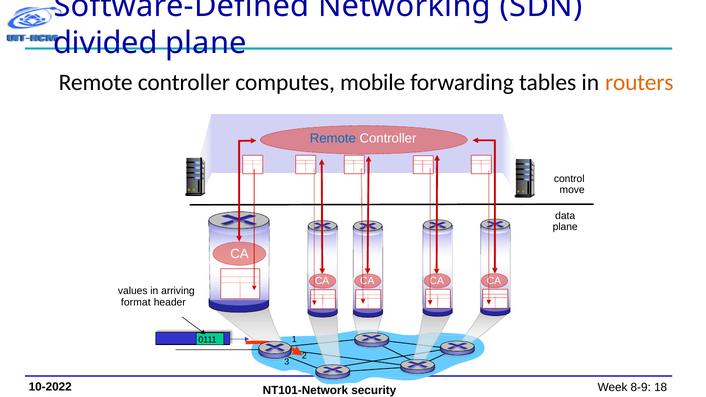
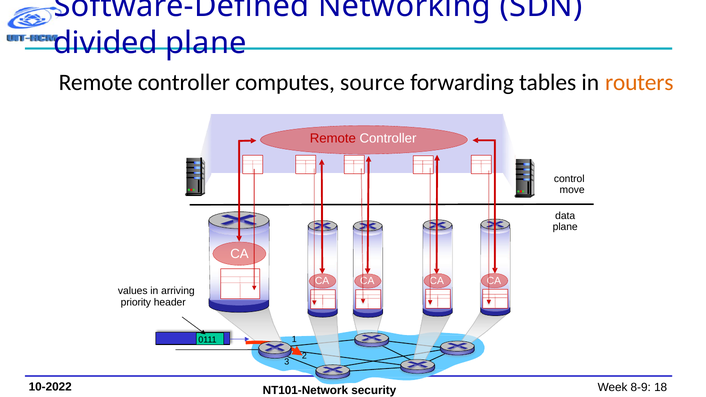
mobile: mobile -> source (372, 83)
Remote colour: blue -> red (333, 139)
format: format -> priority (136, 302)
